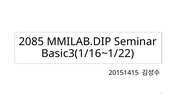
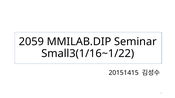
2085: 2085 -> 2059 (31, 42)
Basic3(1/16~1/22: Basic3(1/16~1/22 -> Small3(1/16~1/22 (88, 54)
